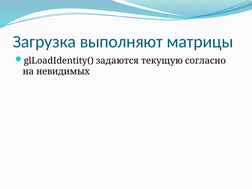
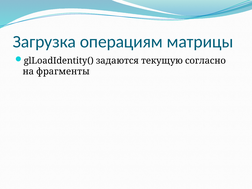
выполняют: выполняют -> операциям (121, 42)
невидимых: невидимых -> фрагменты (63, 72)
